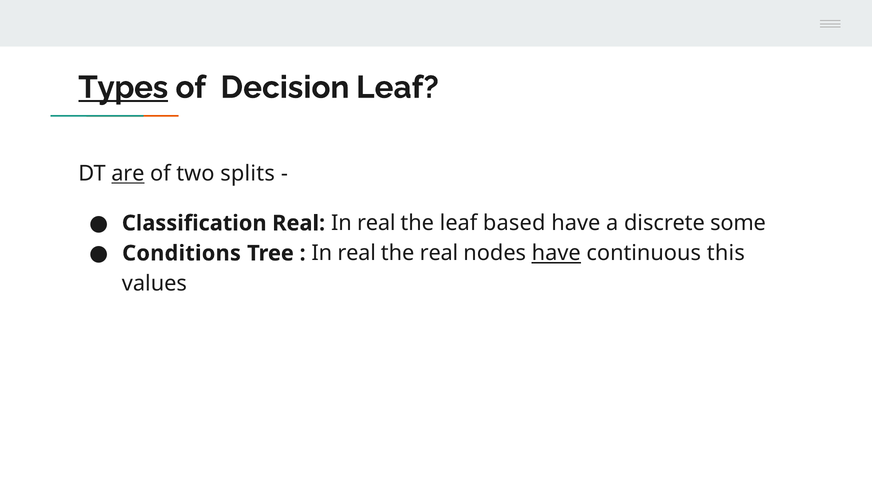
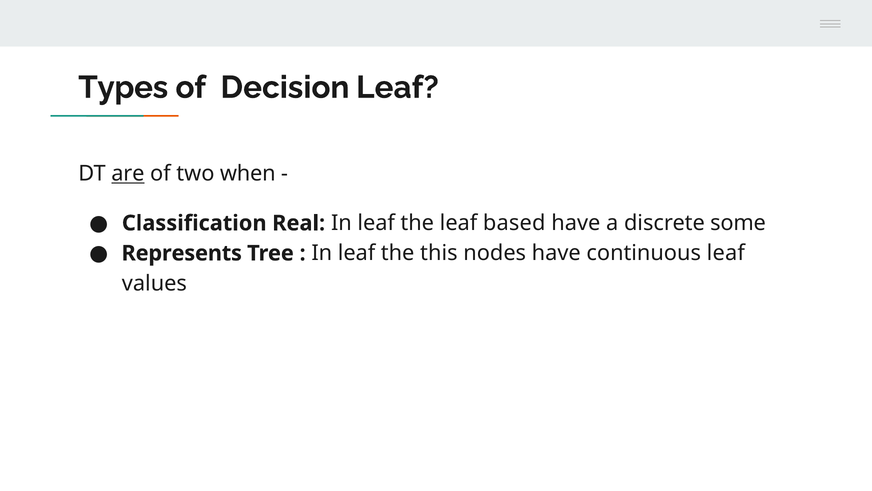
Types underline: present -> none (123, 87)
splits: splits -> when (248, 174)
real: real -> leaf (376, 223)
Conditions: Conditions -> Represents (182, 253)
real: real -> leaf (357, 253)
the real: real -> this (439, 253)
have underline: present -> none (556, 253)
continuous this: this -> leaf (726, 253)
